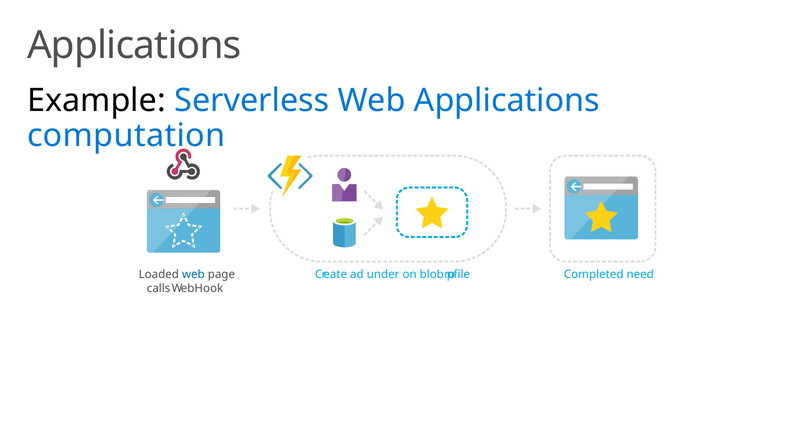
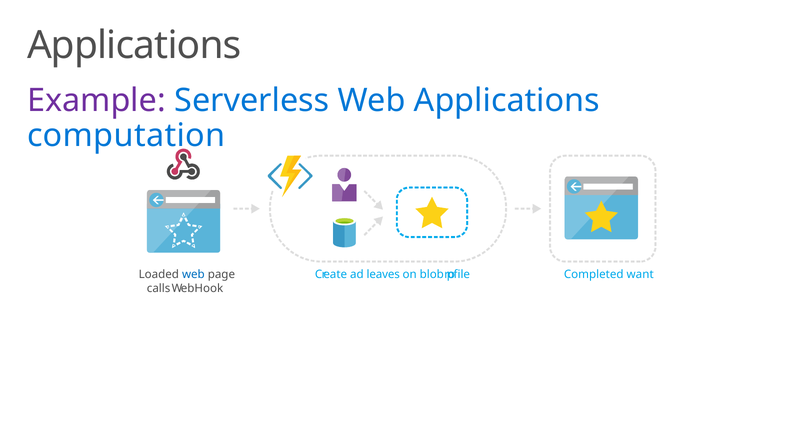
Example colour: black -> purple (96, 101)
under: under -> leaves (383, 274)
need: need -> want (640, 274)
